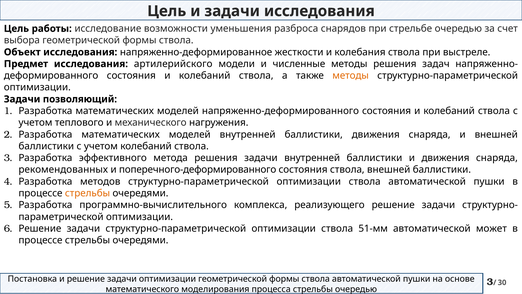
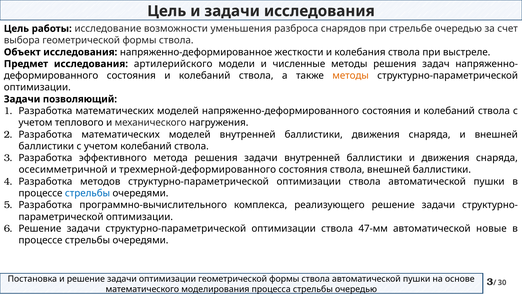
рекомендованных: рекомендованных -> осесимметричной (63, 170)
поперечного-деформированного: поперечного-деформированного -> трехмерной-деформированного (198, 170)
стрельбы colour: orange -> blue (87, 193)
51-мм: 51-мм -> 47-мм (373, 228)
может: может -> новые (491, 228)
